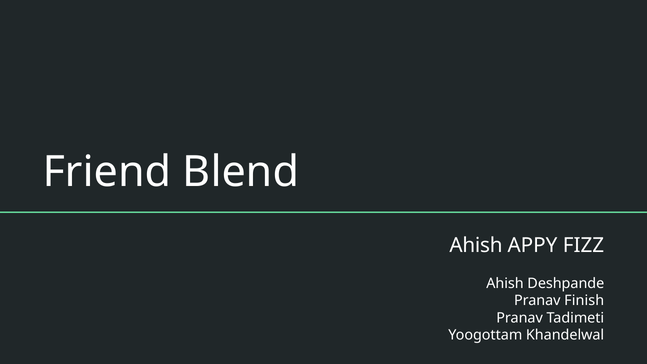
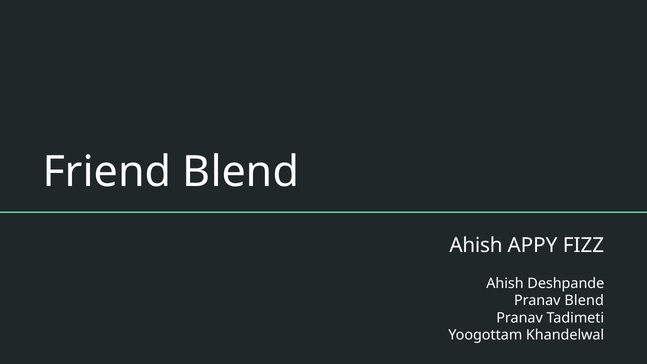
Pranav Finish: Finish -> Blend (584, 301)
